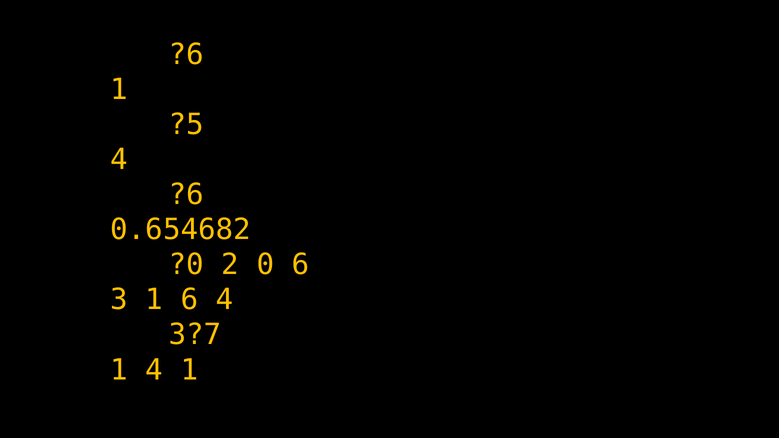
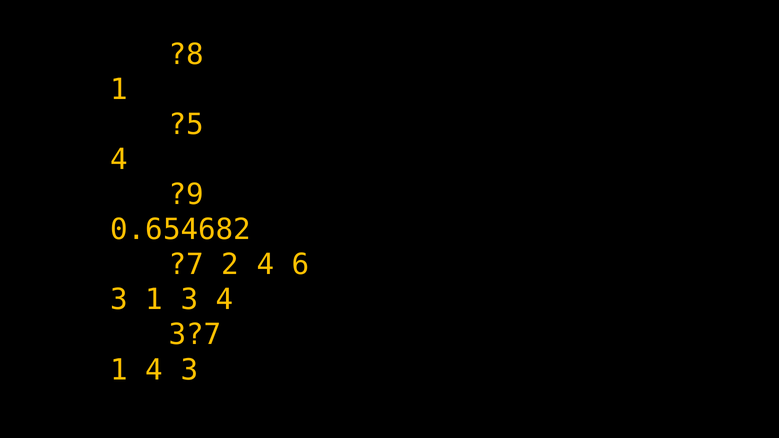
?6: ?6 -> ?8 (186, 55)
?6: ?6 -> ?9 (186, 195)
?0: ?0 -> ?7 (186, 265)
2 0: 0 -> 4 (265, 265)
1 6: 6 -> 3 (189, 300)
4 1: 1 -> 3 (189, 370)
